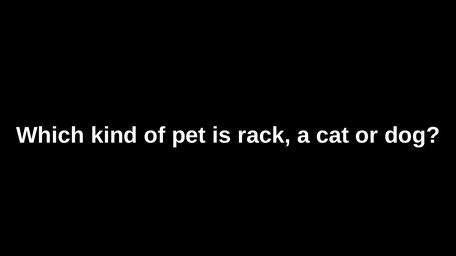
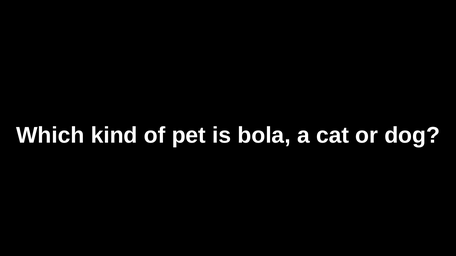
rack: rack -> bola (264, 136)
